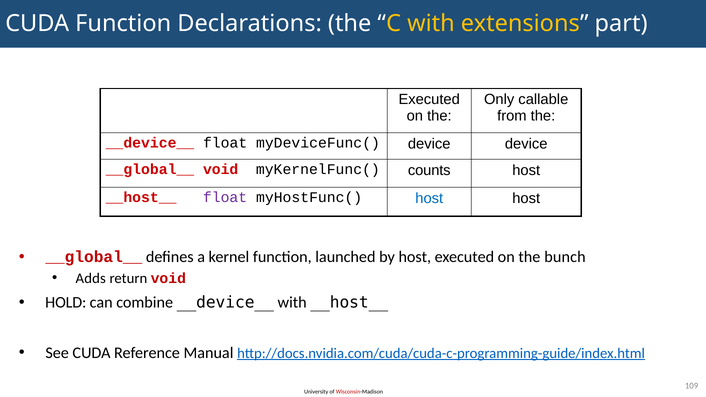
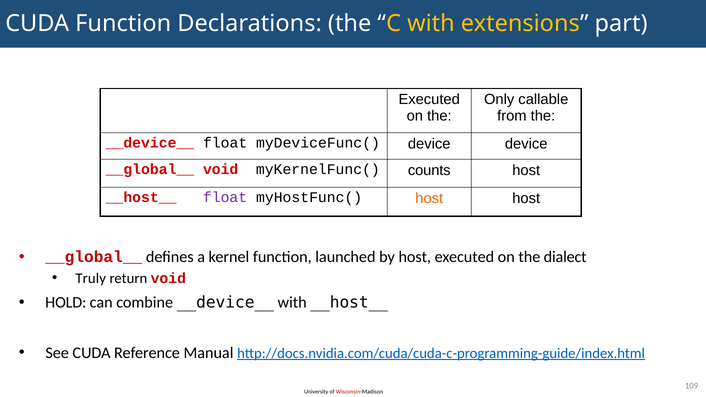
host colour: blue -> orange (429, 199)
bunch: bunch -> dialect (565, 257)
Adds: Adds -> Truly (91, 278)
